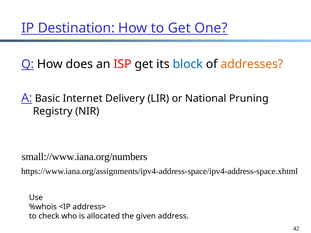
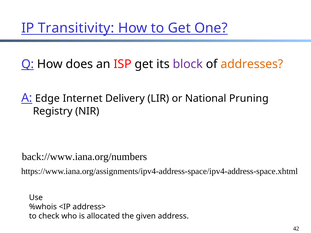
Destination: Destination -> Transitivity (76, 28)
block colour: blue -> purple (188, 64)
Basic: Basic -> Edge (47, 99)
small://www.iana.org/numbers: small://www.iana.org/numbers -> back://www.iana.org/numbers (84, 157)
